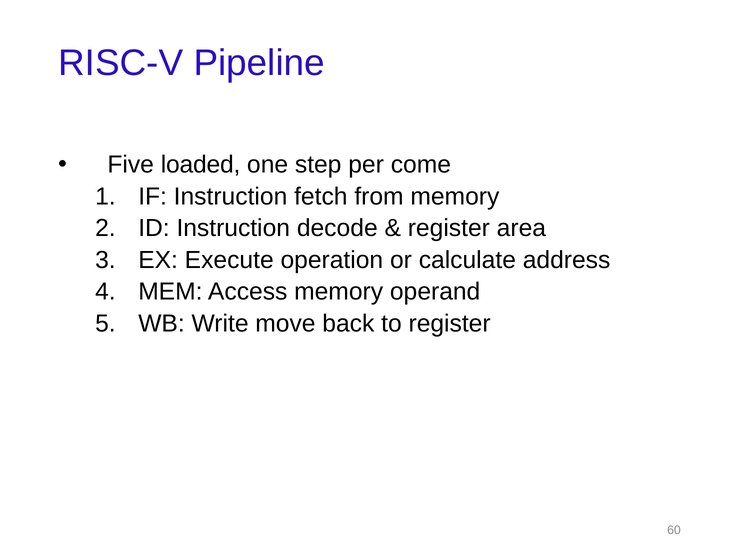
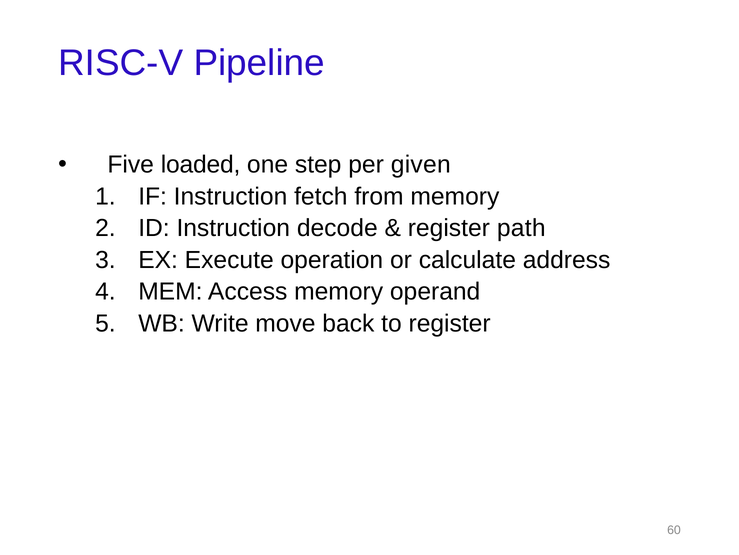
come: come -> given (421, 164)
area: area -> path (521, 228)
